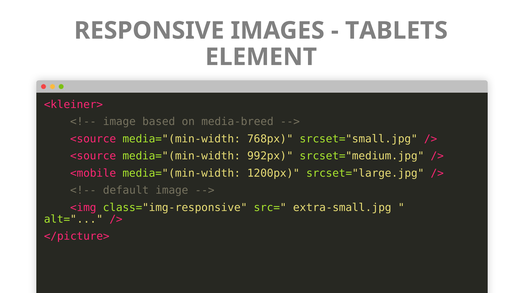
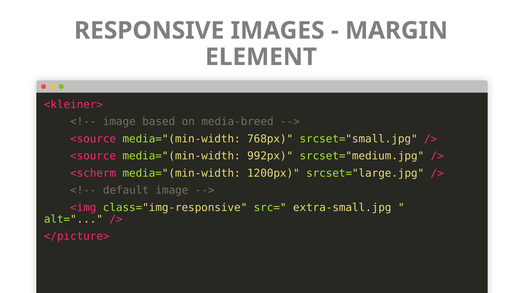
TABLETS: TABLETS -> MARGIN (396, 31)
<mobile: <mobile -> <scherm (93, 173)
